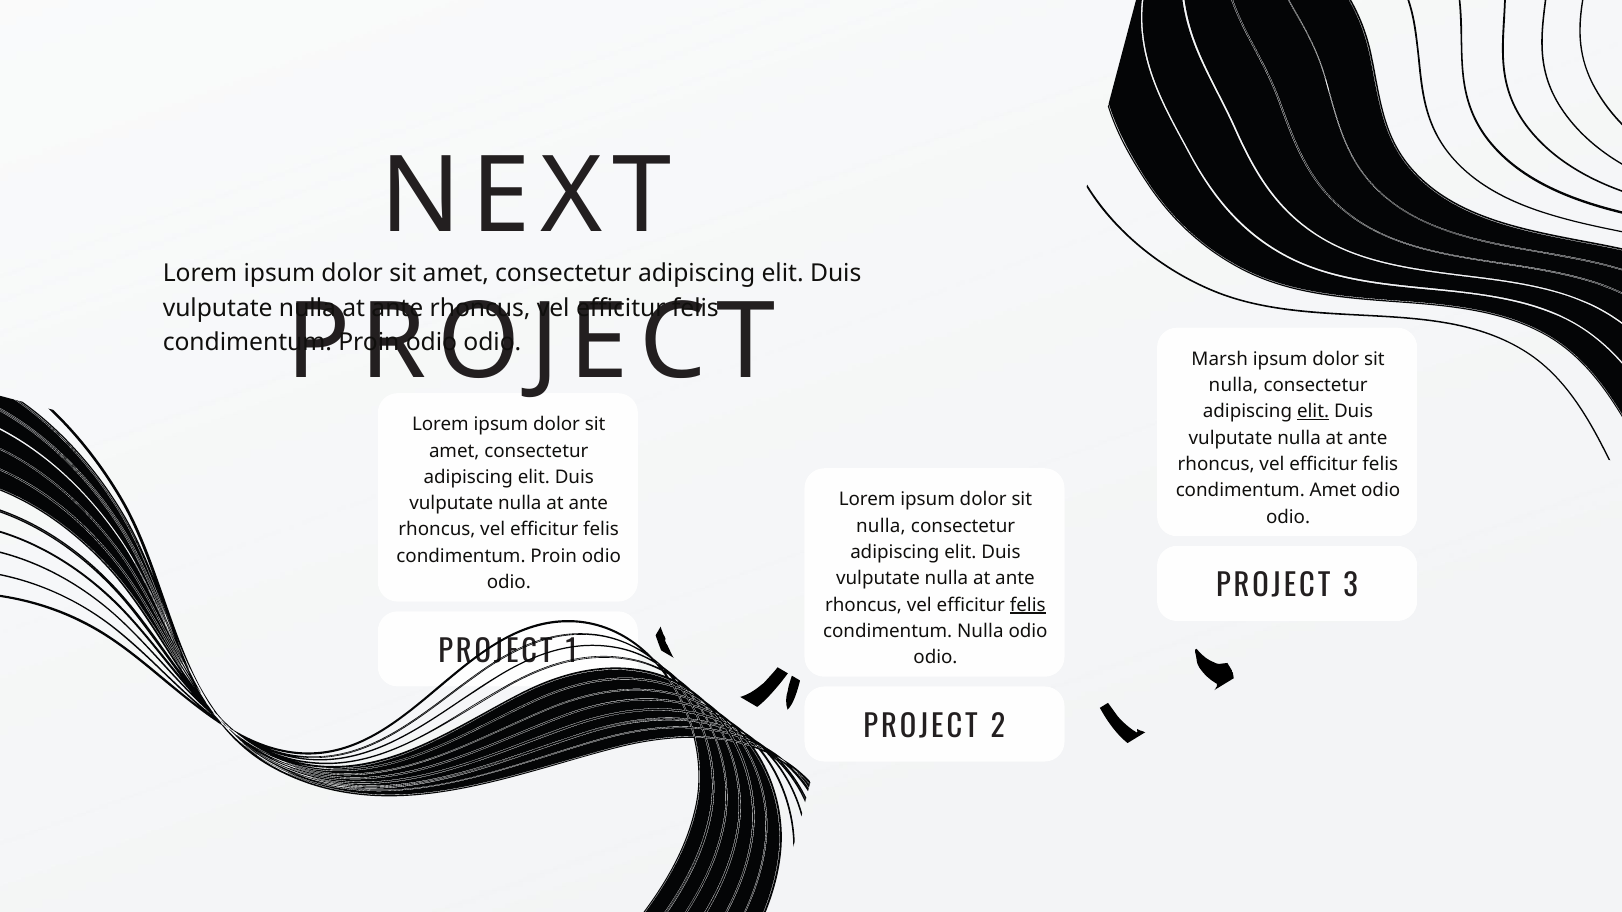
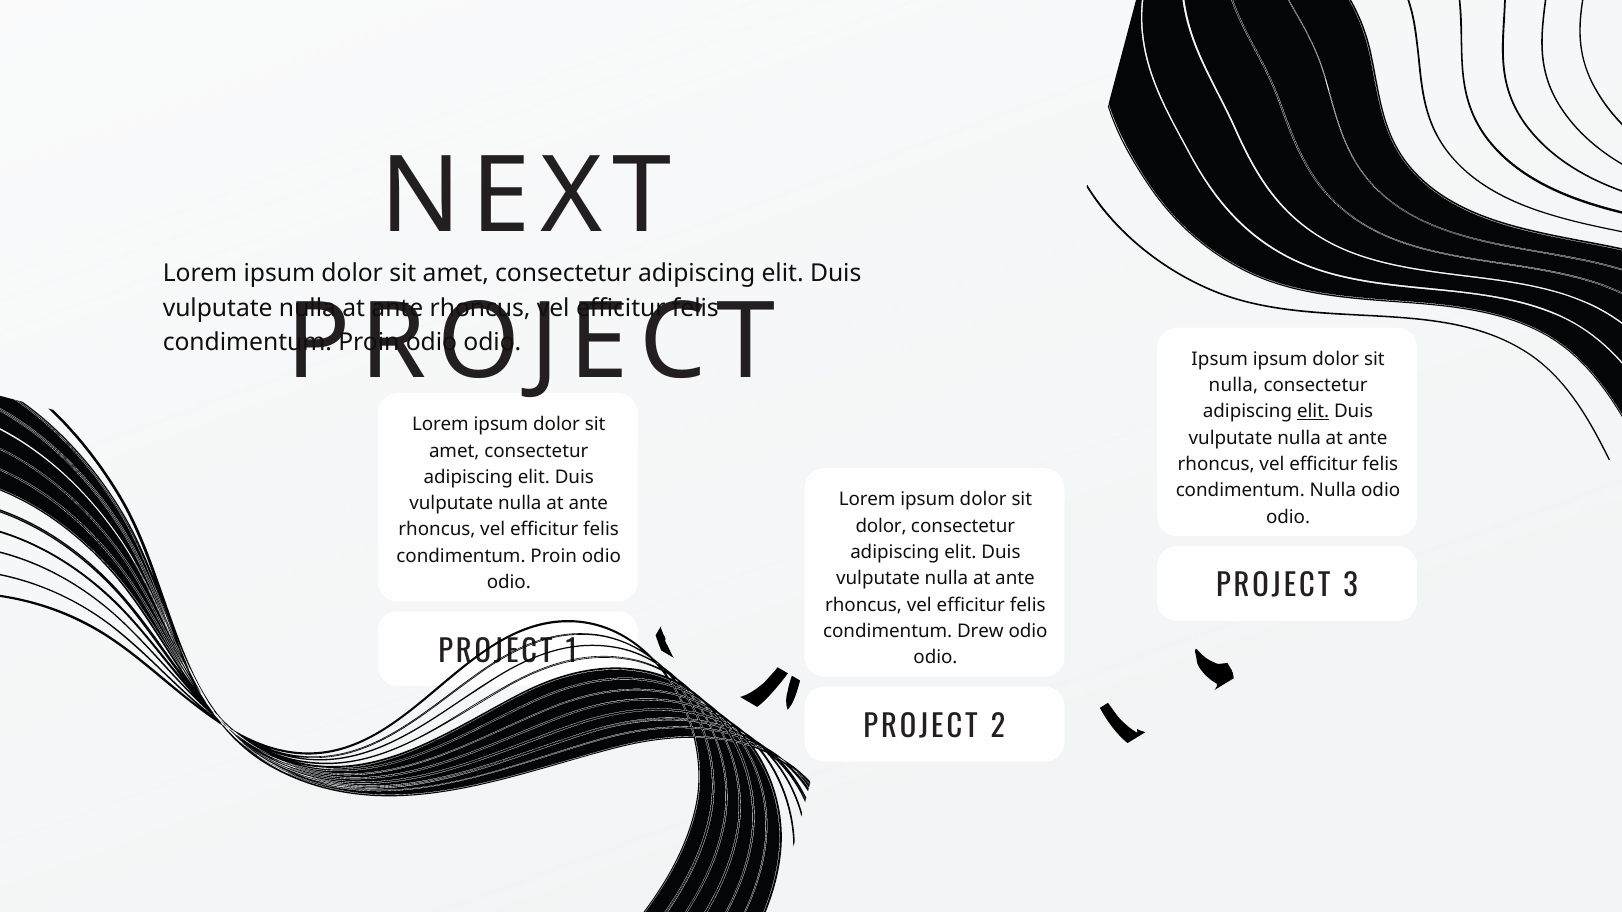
Marsh: Marsh -> Ipsum (1220, 359)
condimentum Amet: Amet -> Nulla (1333, 491)
nulla: nulla -> dolor (881, 526)
felis underline: present -> none (1028, 605)
Nulla: Nulla -> Drew (980, 631)
